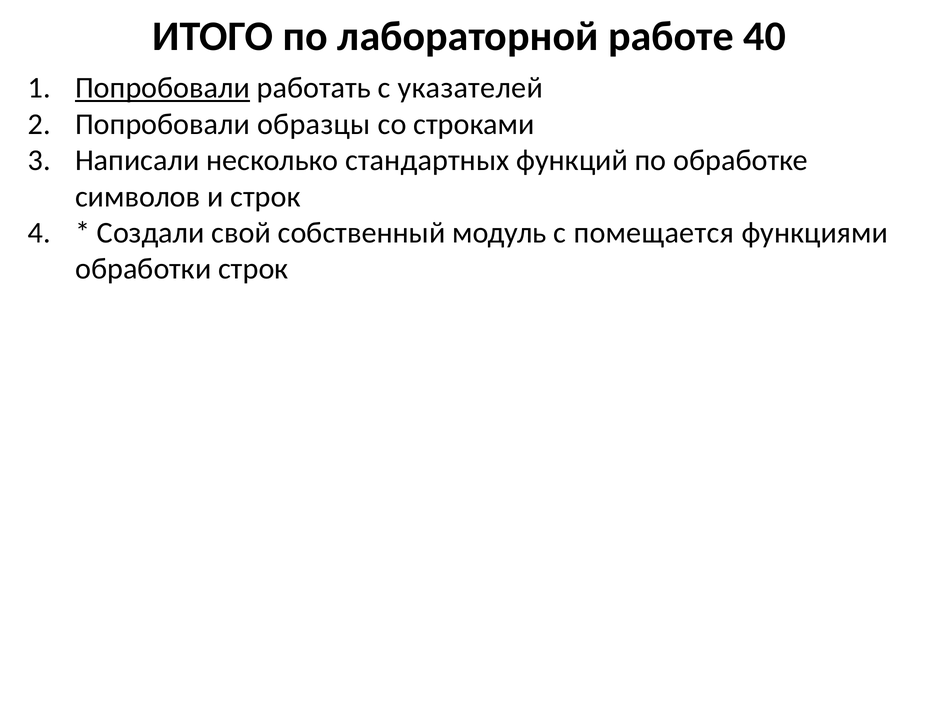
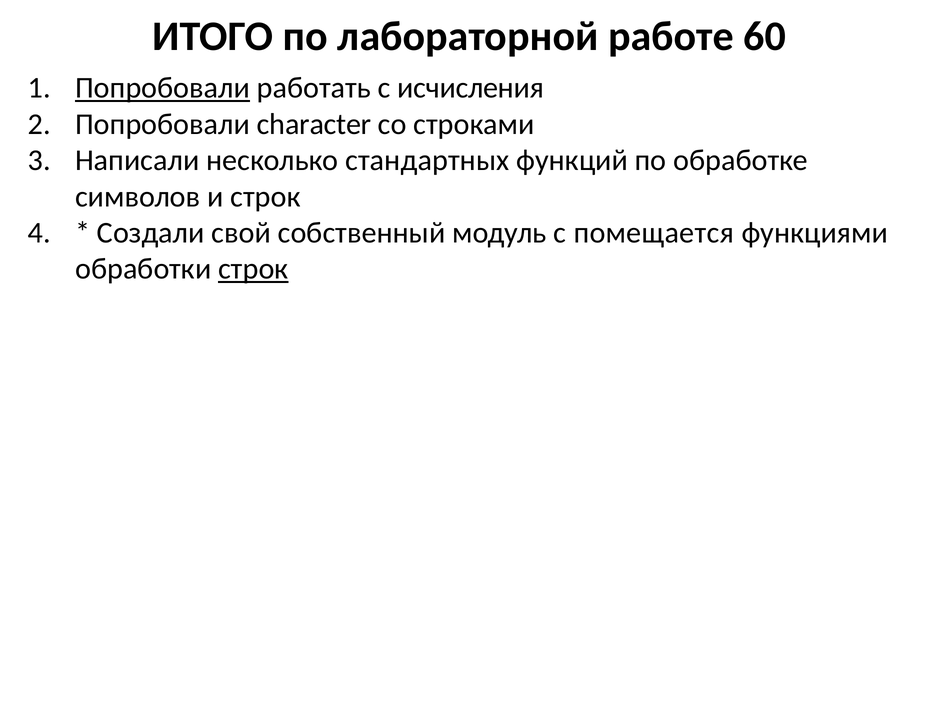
40: 40 -> 60 (765, 37)
указателей: указателей -> исчисления (471, 88)
образцы: образцы -> character (314, 124)
строк underline: none -> present (253, 269)
